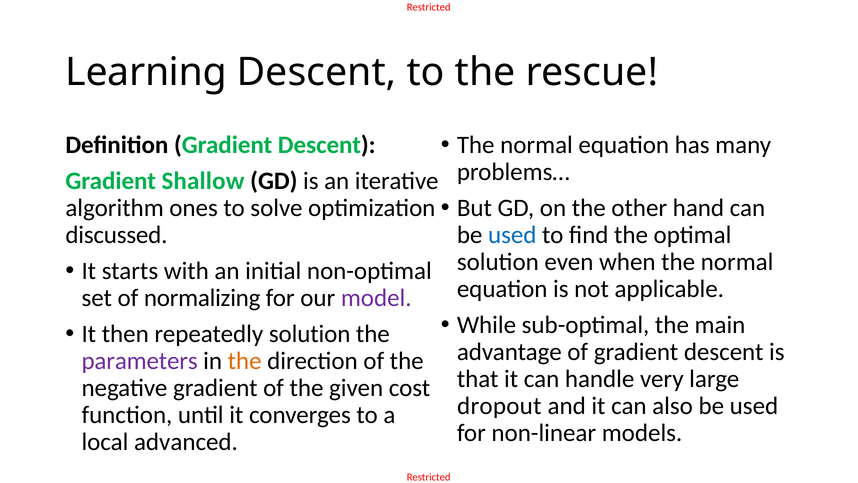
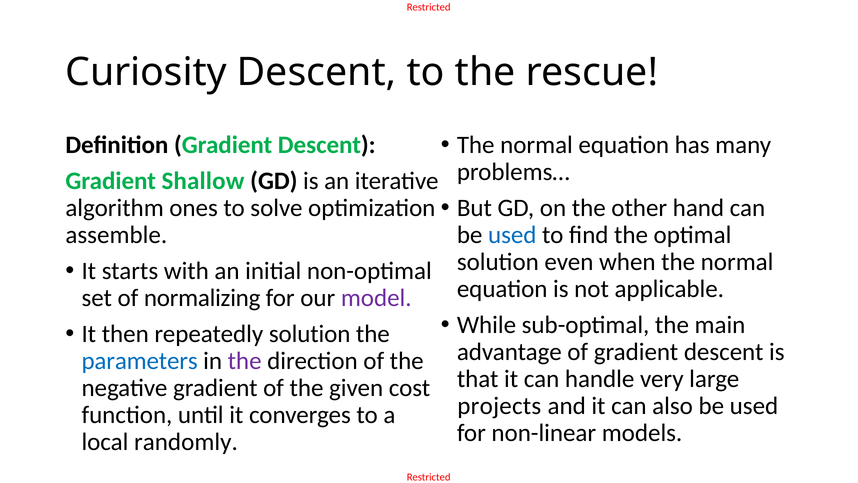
Learning: Learning -> Curiosity (146, 72)
discussed: discussed -> assemble (116, 235)
parameters colour: purple -> blue (140, 361)
the colour: orange -> purple (245, 361)
dropout: dropout -> projects (499, 406)
advanced: advanced -> randomly (186, 442)
